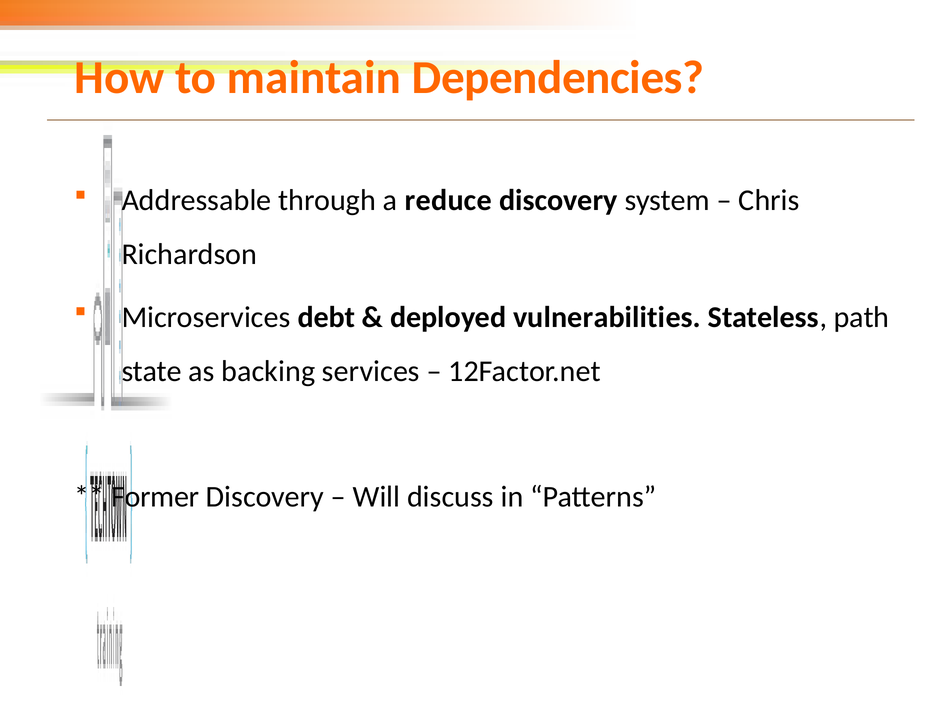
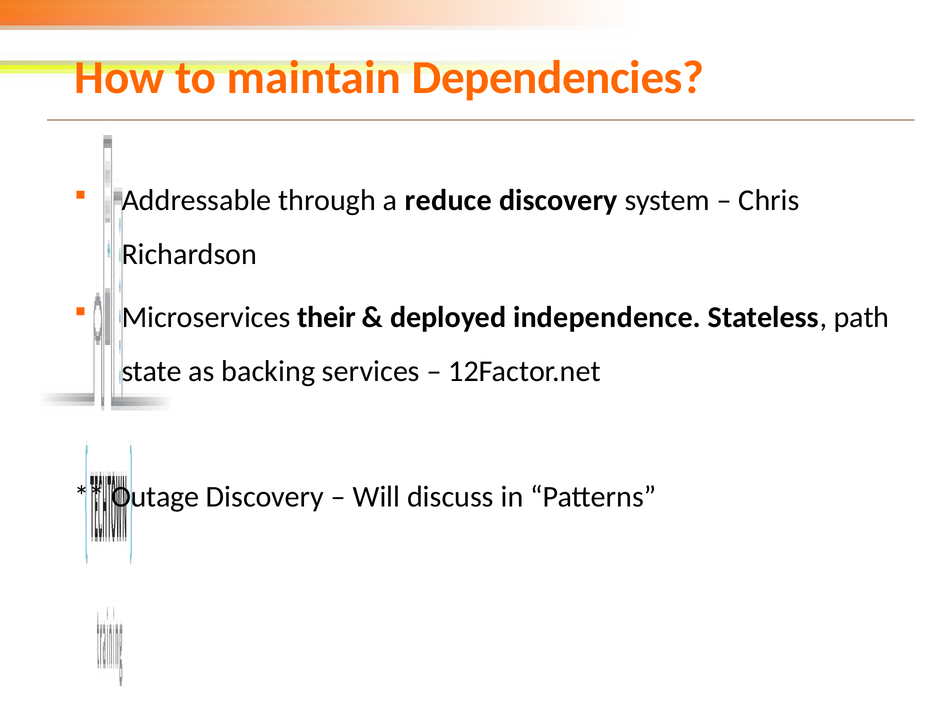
debt: debt -> their (326, 317)
vulnerabilities: vulnerabilities -> independence (607, 317)
Former: Former -> Outage (155, 497)
